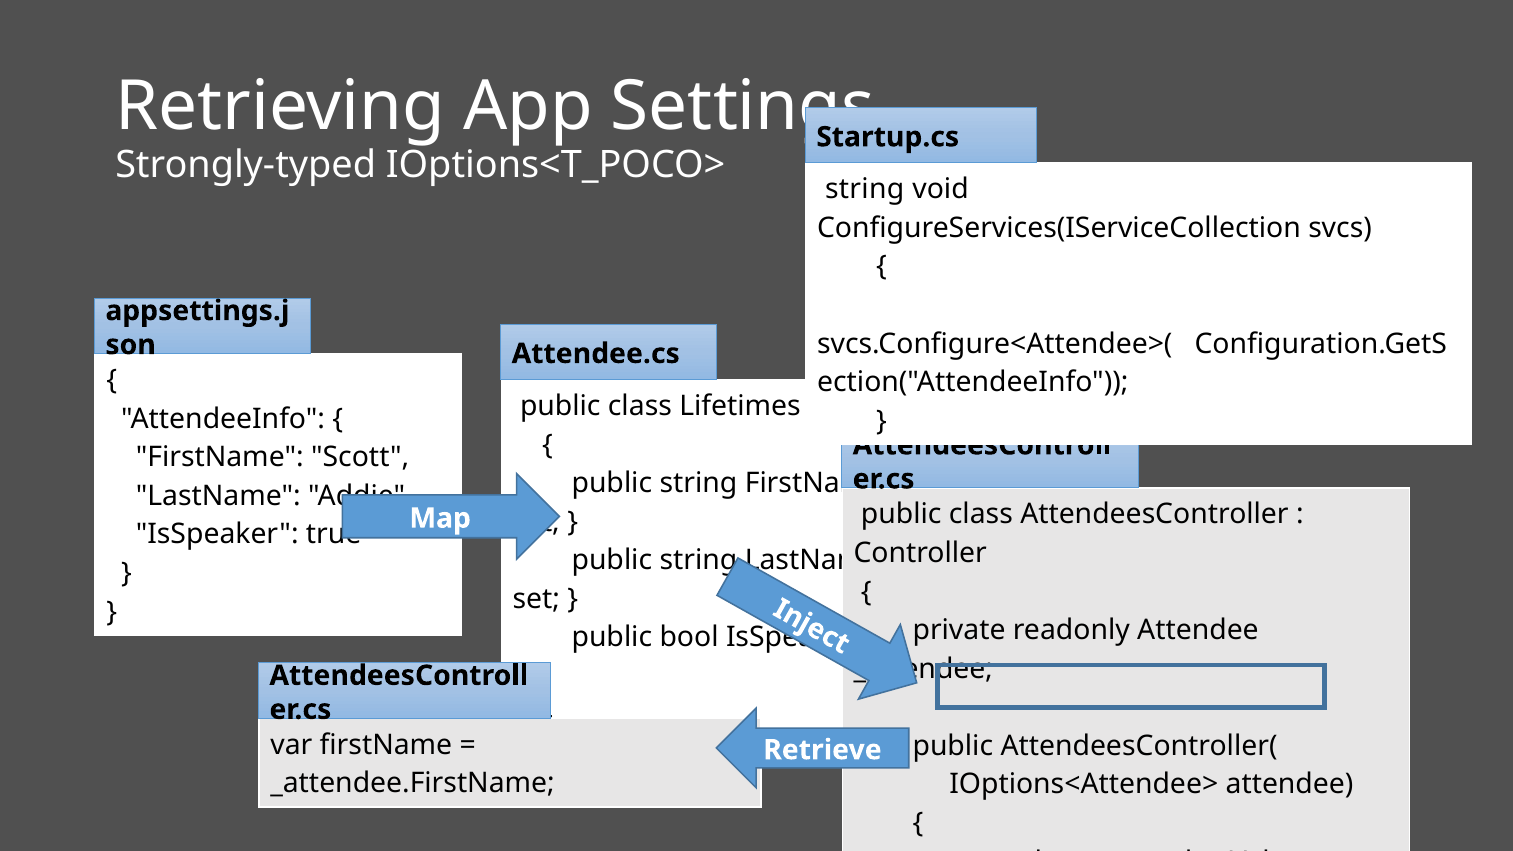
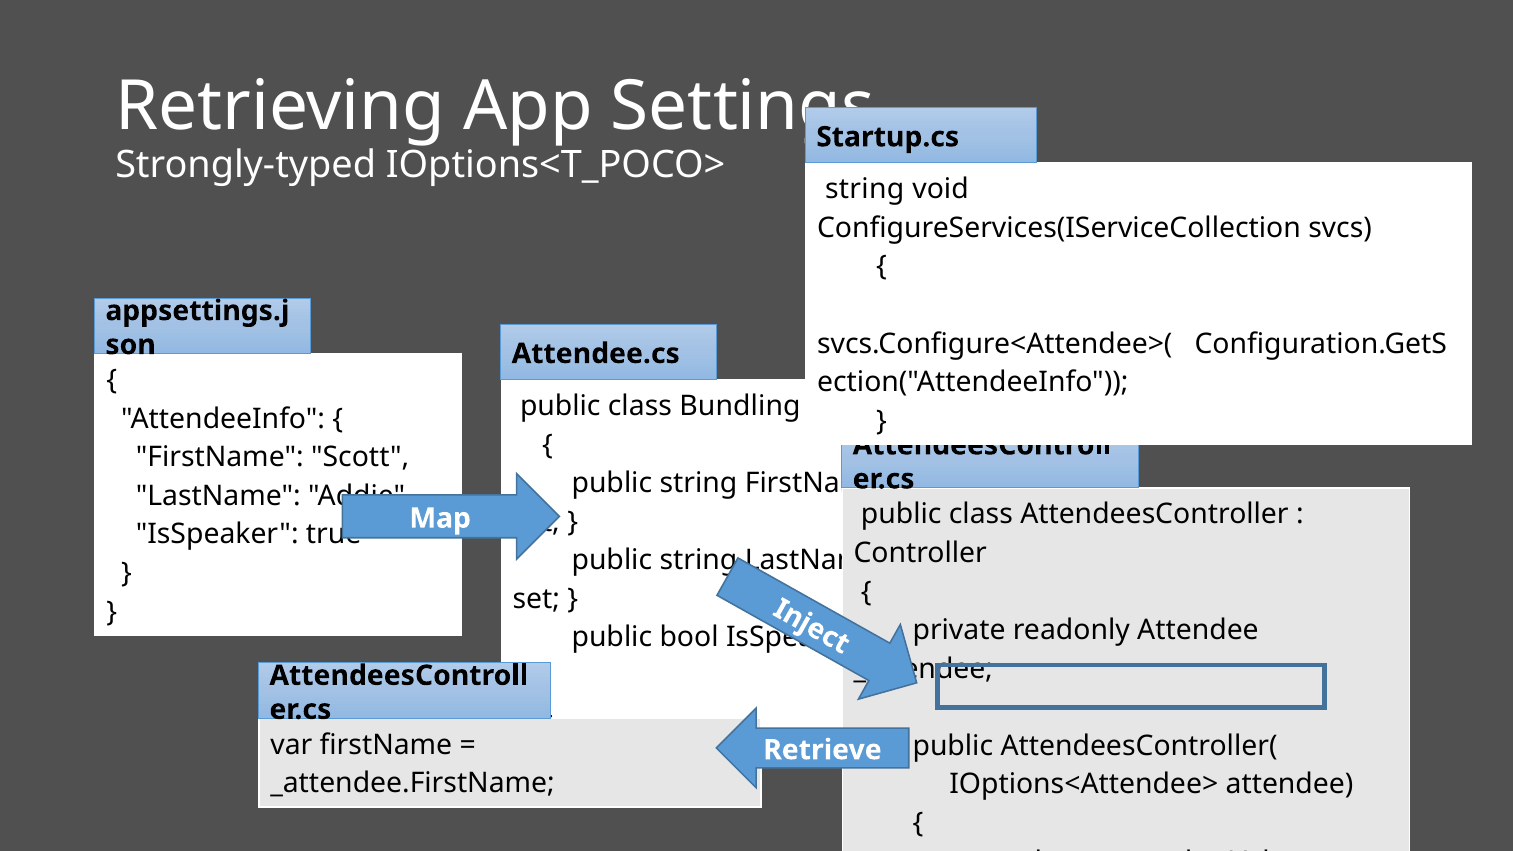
Lifetimes: Lifetimes -> Bundling (740, 406)
